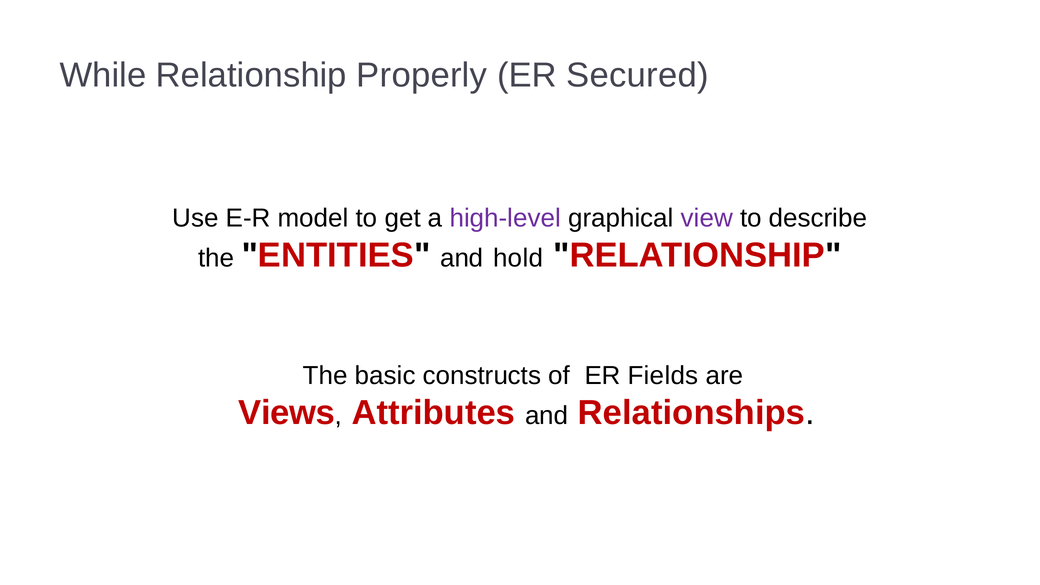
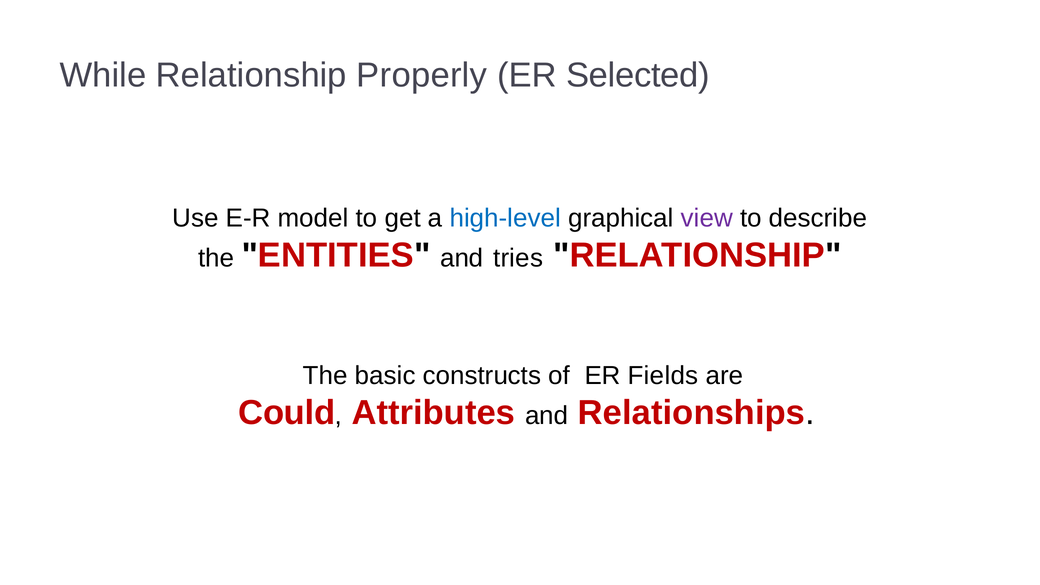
Secured: Secured -> Selected (638, 75)
high-level colour: purple -> blue (505, 218)
hold: hold -> tries (518, 258)
Views: Views -> Could (287, 413)
